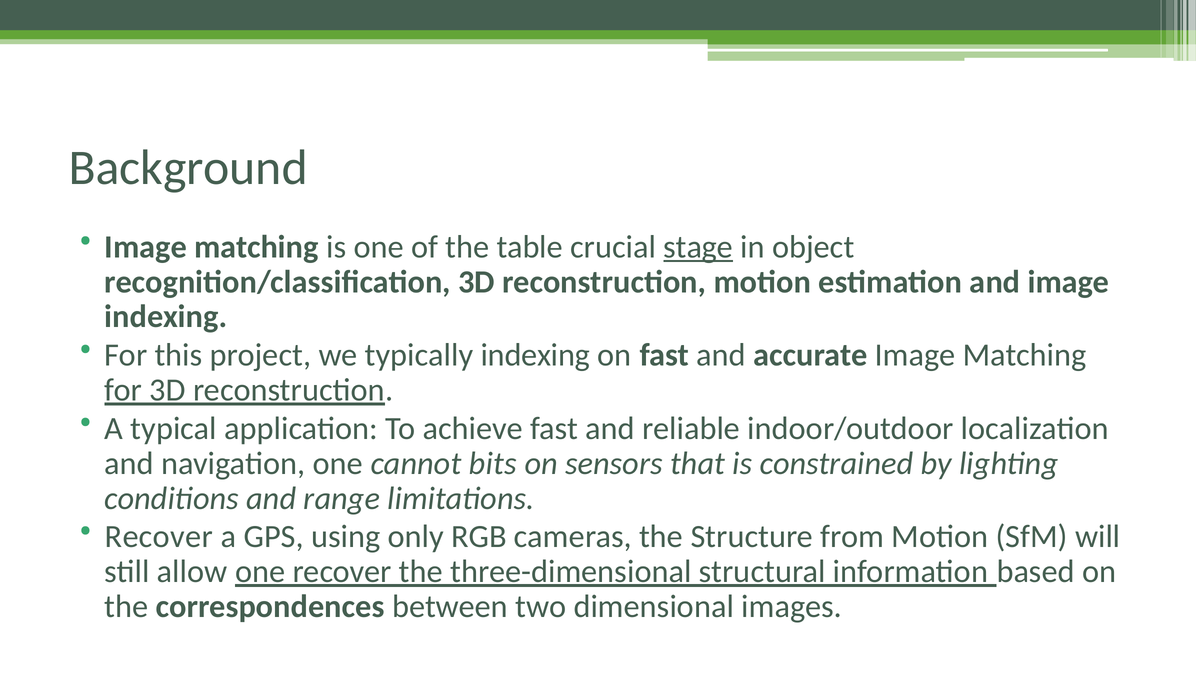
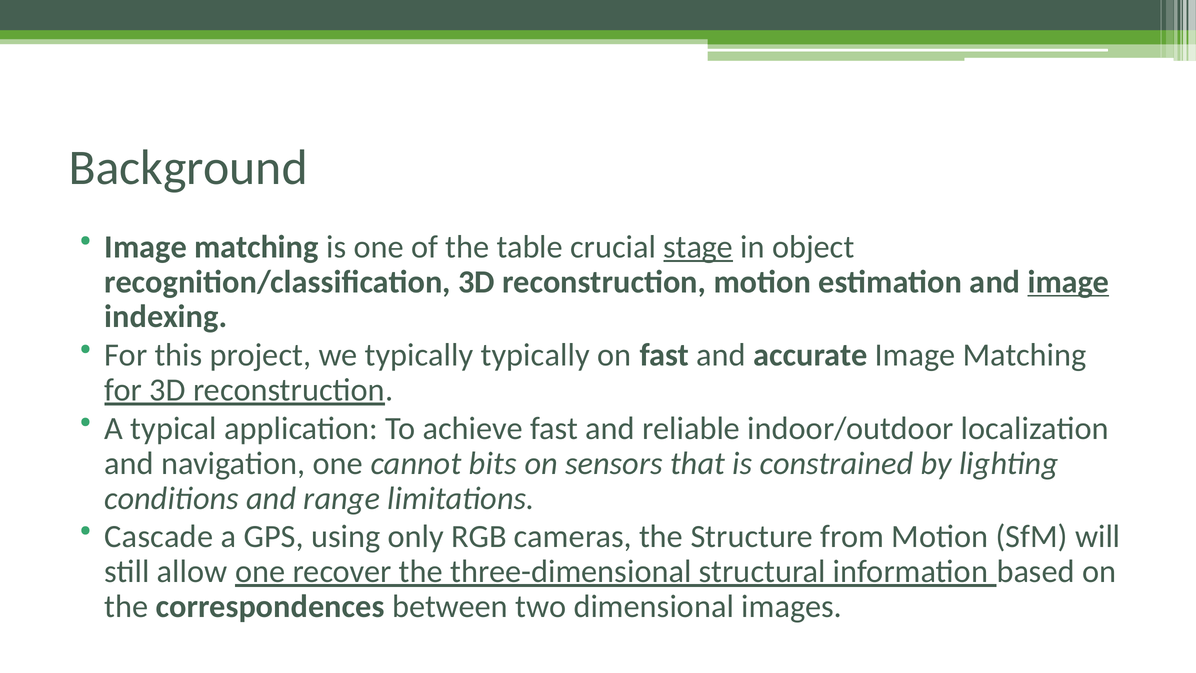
image underline: none -> present (1068, 282)
typically indexing: indexing -> typically (535, 355)
Recover: Recover -> Cascade (159, 537)
